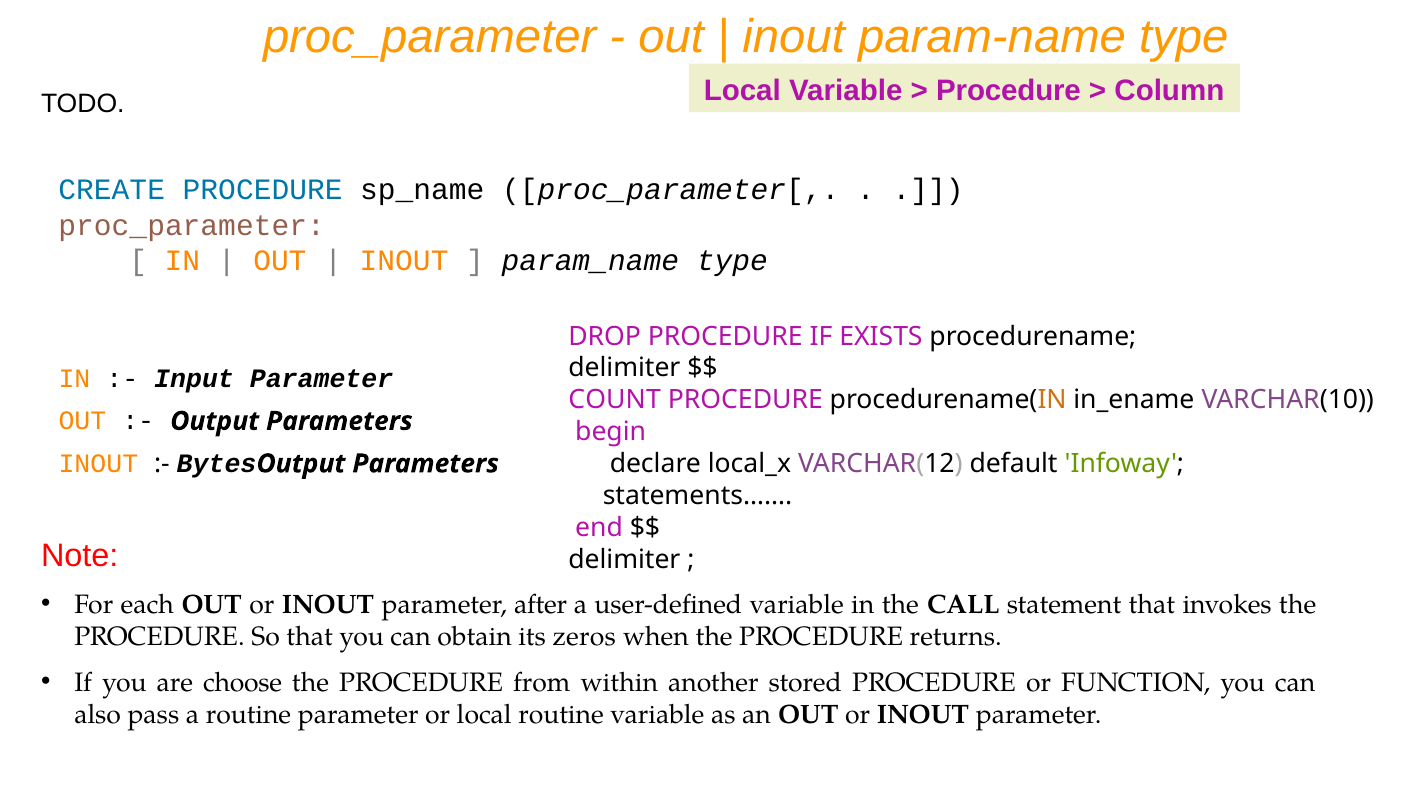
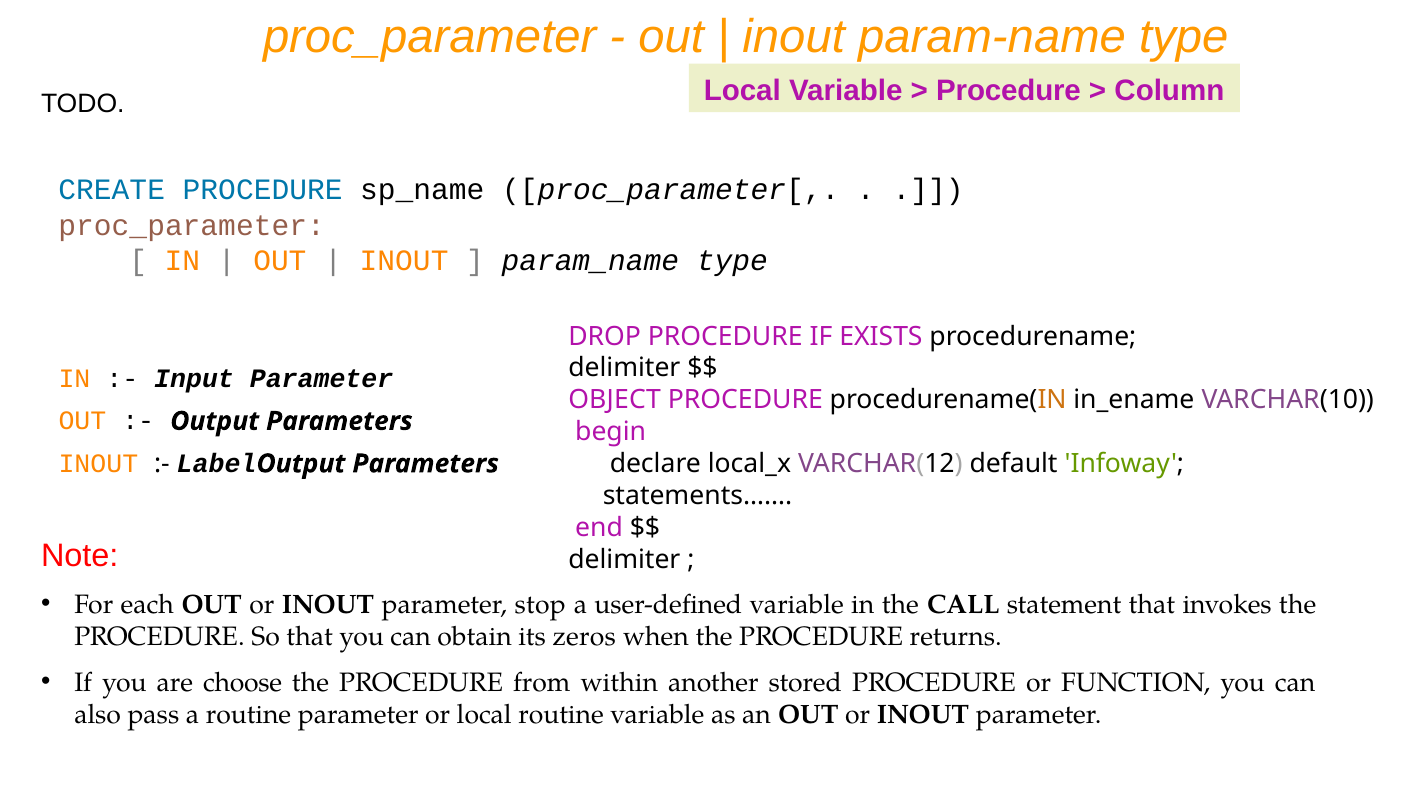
COUNT: COUNT -> OBJECT (615, 400)
Bytes: Bytes -> Label (217, 464)
after: after -> stop (540, 605)
